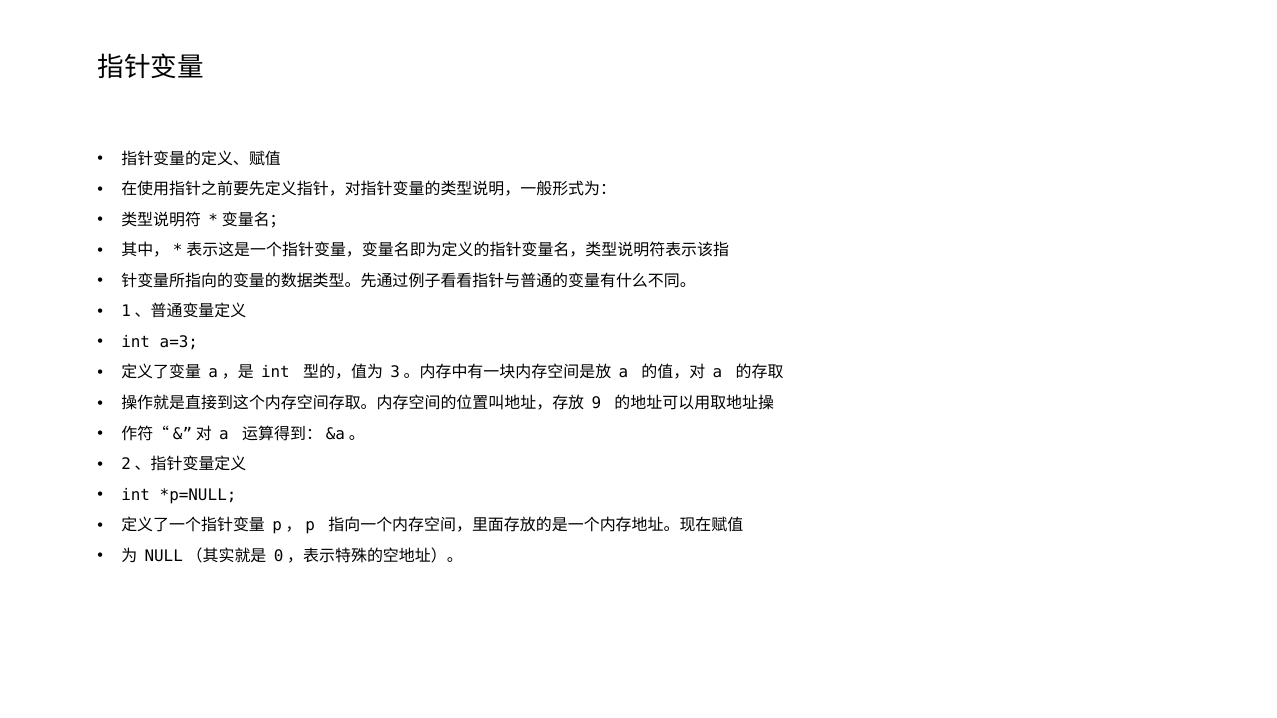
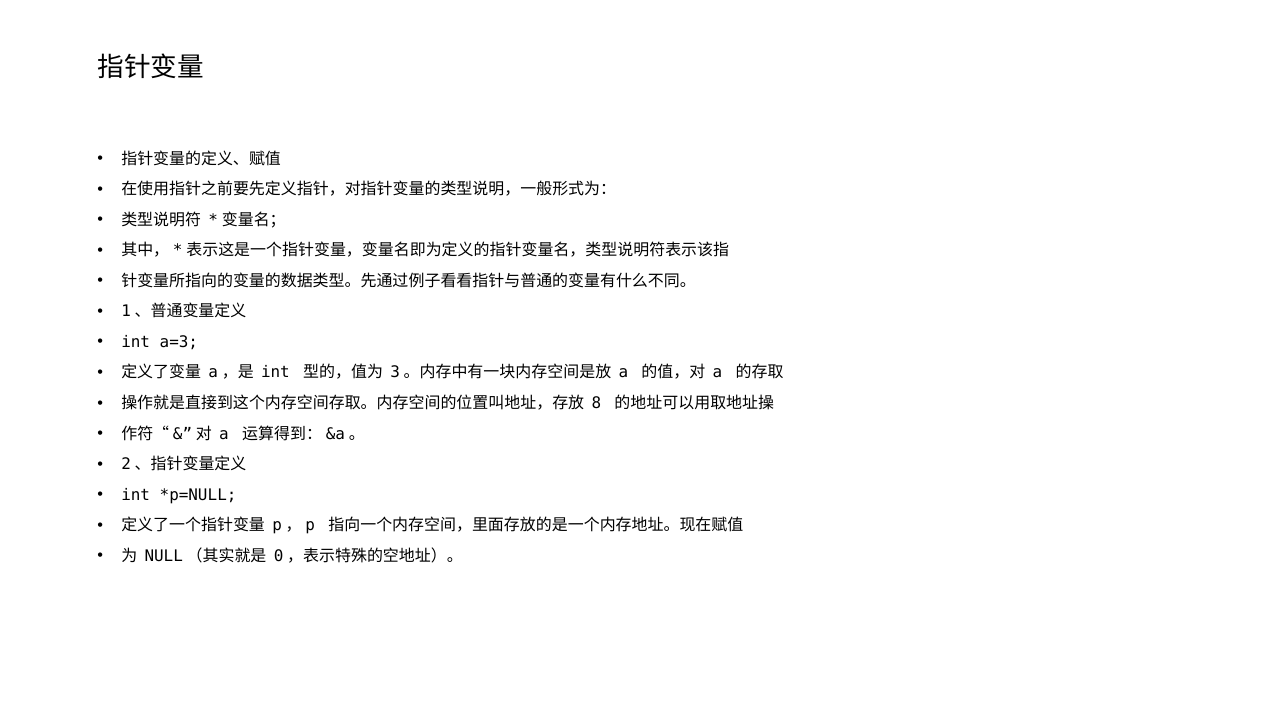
9: 9 -> 8 (596, 403)
